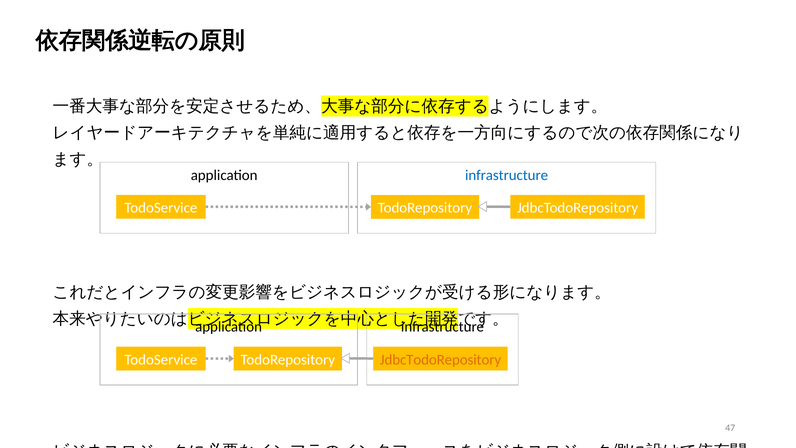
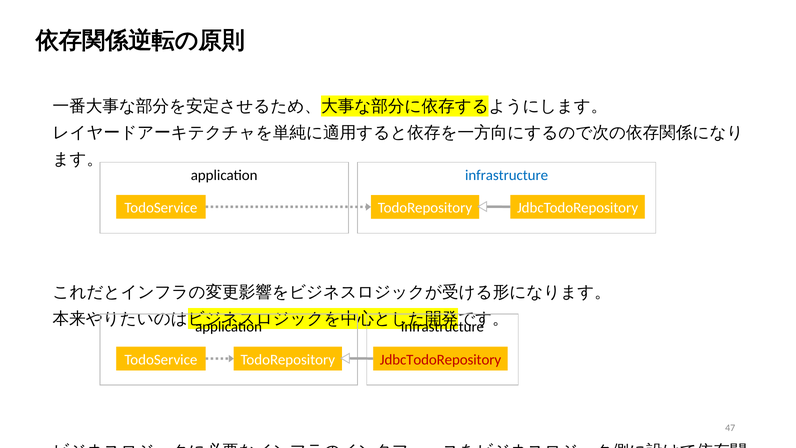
JdbcTodoRepository colour: orange -> red (440, 359)
